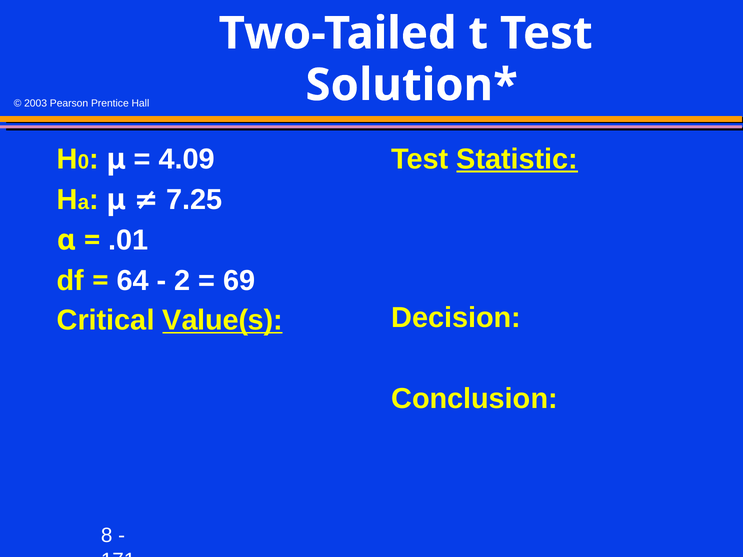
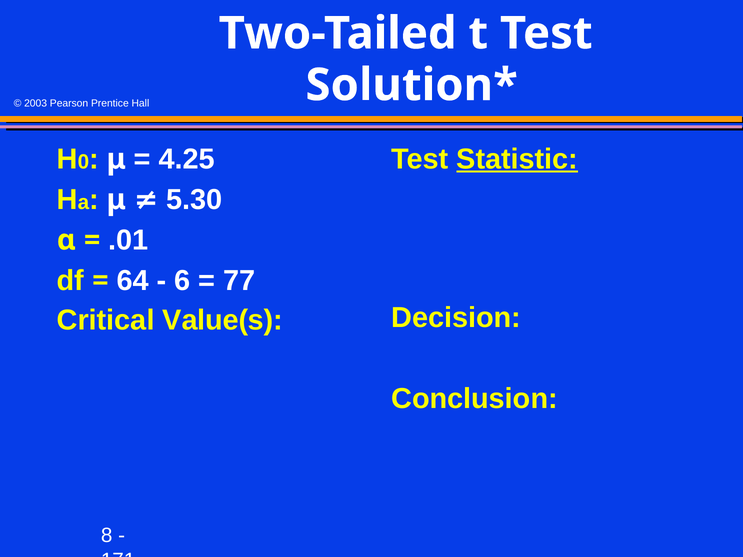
4.09: 4.09 -> 4.25 (187, 159)
7.25: 7.25 -> 5.30 (194, 200)
2: 2 -> 6 (182, 281)
69: 69 -> 77 (239, 281)
Value(s underline: present -> none (223, 321)
